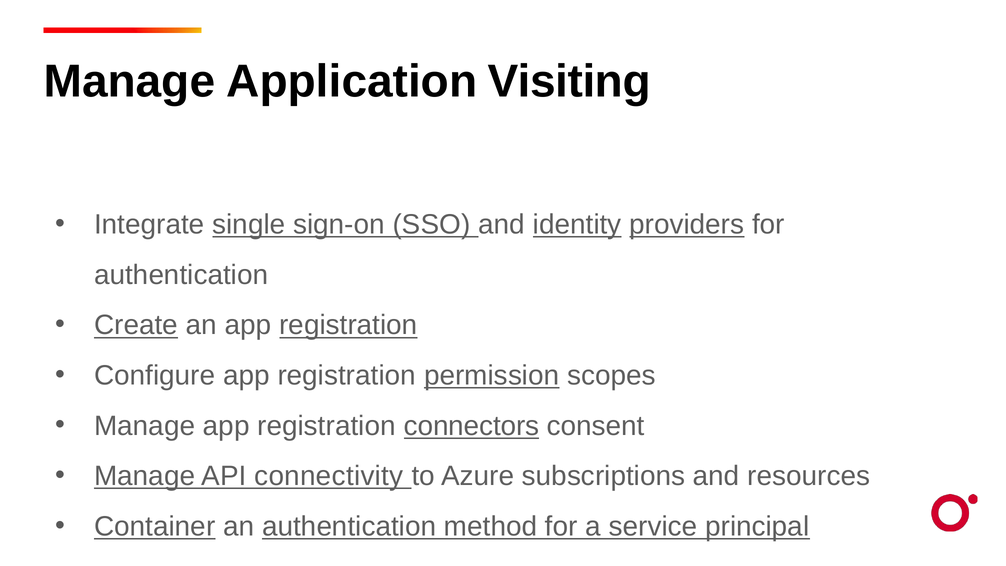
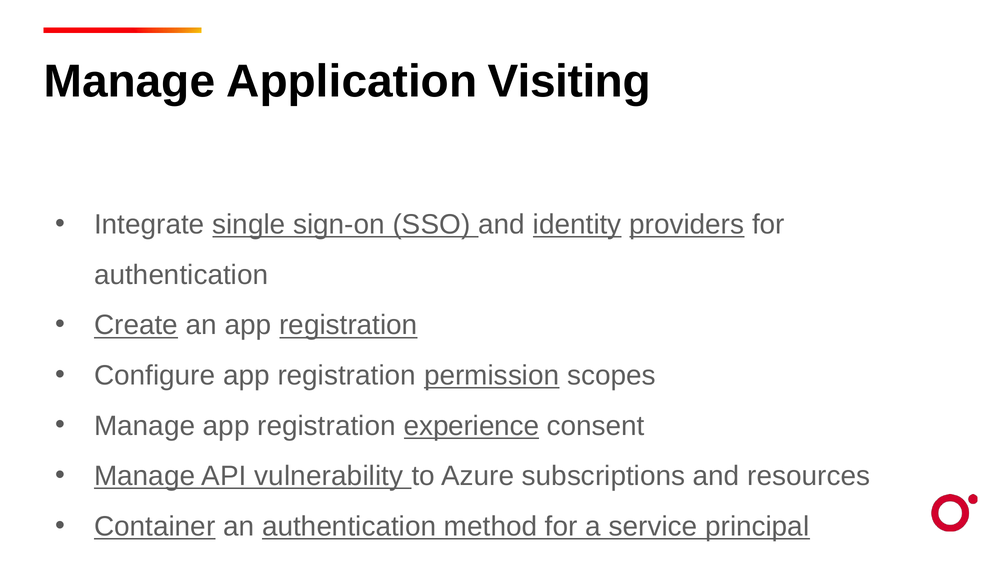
connectors: connectors -> experience (471, 426)
connectivity: connectivity -> vulnerability (329, 476)
